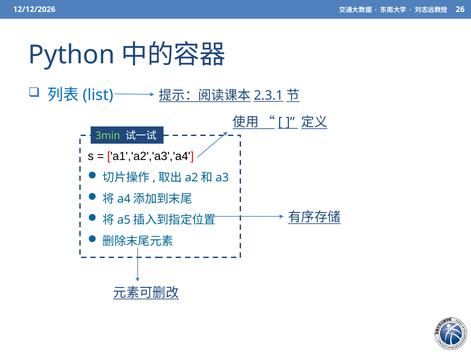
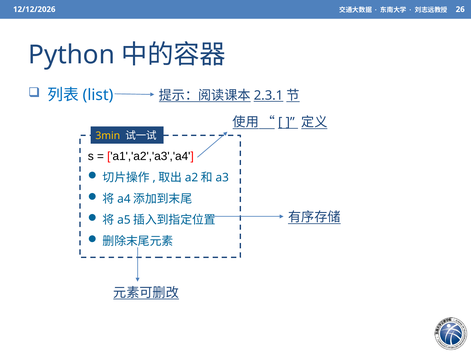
3min colour: light green -> yellow (108, 136)
